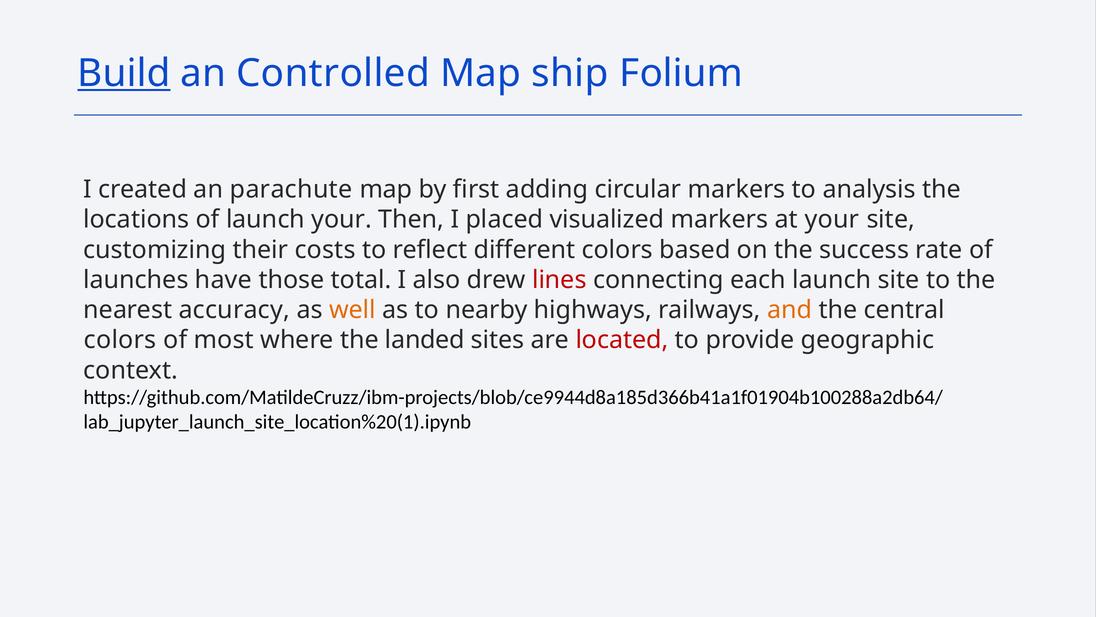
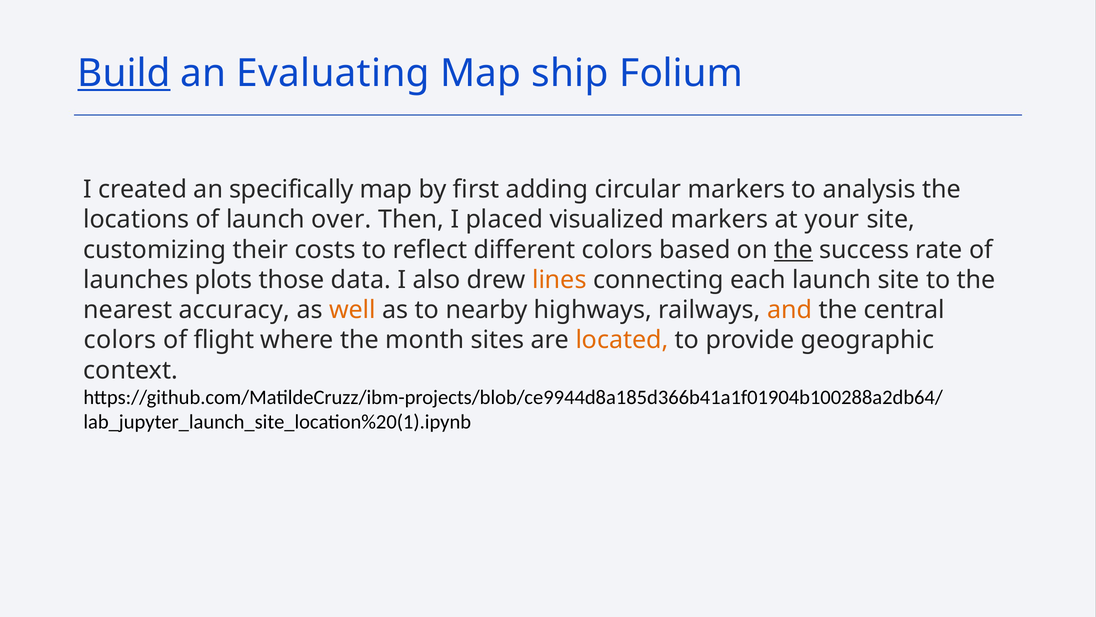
Controlled: Controlled -> Evaluating (333, 73)
parachute: parachute -> specifically (291, 189)
launch your: your -> over (342, 219)
the underline: none -> present (793, 250)
have: have -> plots (224, 280)
total: total -> data (361, 280)
lines colour: red -> orange (559, 280)
most: most -> flight (224, 340)
landed: landed -> month (425, 340)
located colour: red -> orange (622, 340)
